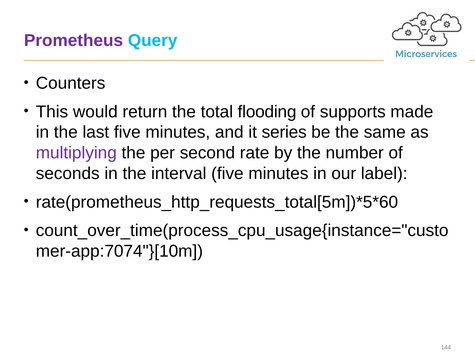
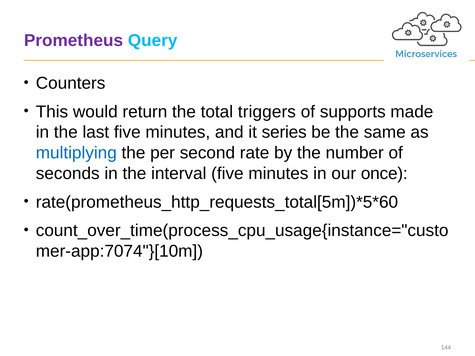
flooding: flooding -> triggers (267, 112)
multiplying colour: purple -> blue (76, 153)
label: label -> once (384, 174)
